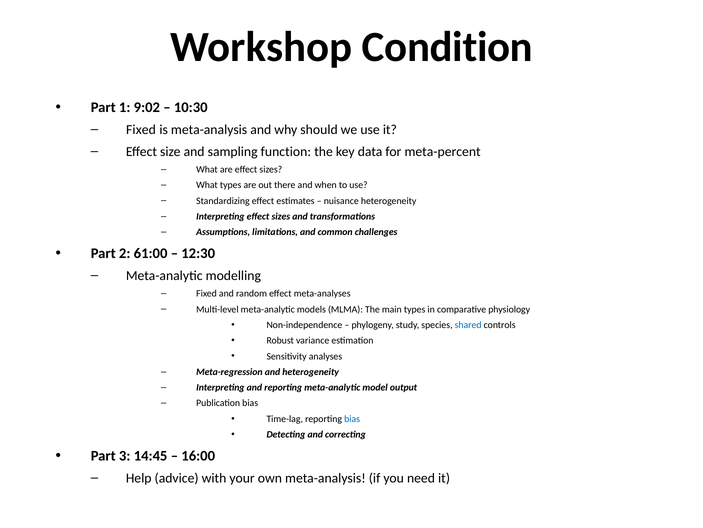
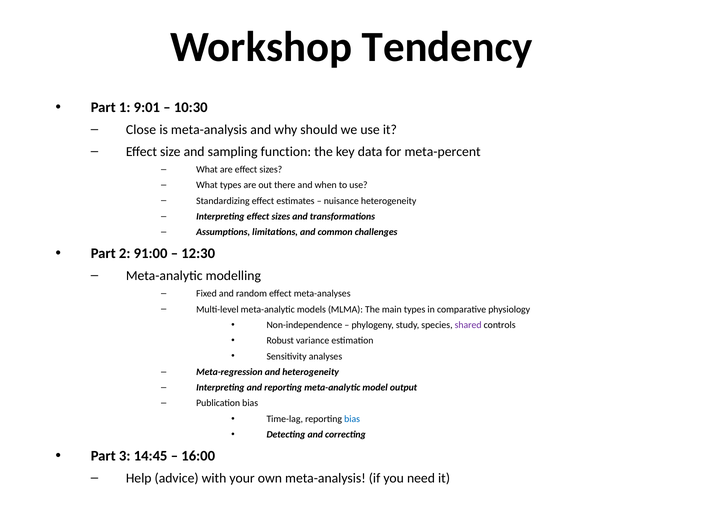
Condition: Condition -> Tendency (447, 47)
9:02: 9:02 -> 9:01 (147, 107)
Fixed: Fixed -> Close (141, 130)
61:00: 61:00 -> 91:00 (151, 253)
shared colour: blue -> purple (468, 325)
